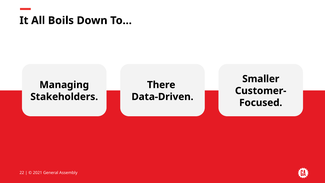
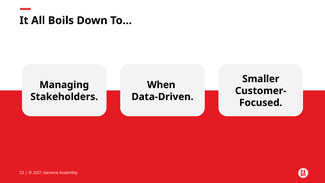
There: There -> When (161, 85)
